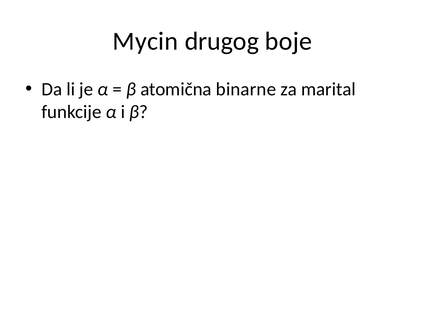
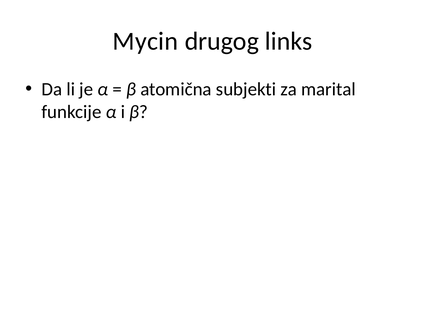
boje: boje -> links (289, 41)
binarne: binarne -> subjekti (246, 89)
